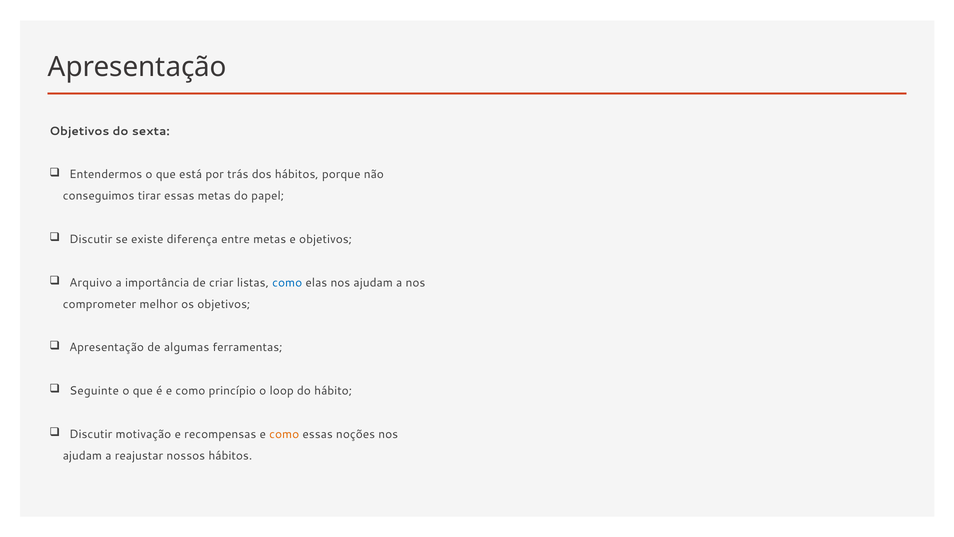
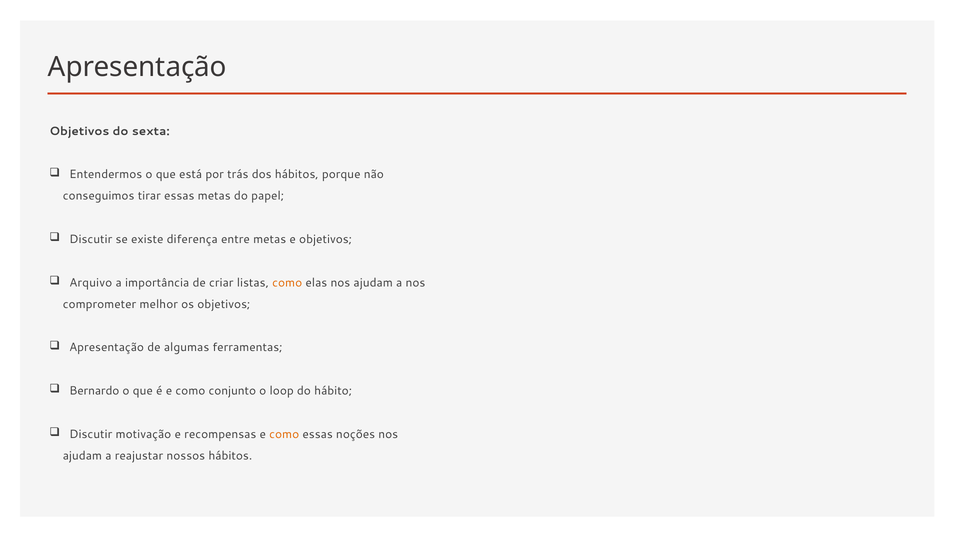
como colour: blue -> orange (287, 282)
Seguinte: Seguinte -> Bernardo (94, 391)
princípio: princípio -> conjunto (232, 391)
